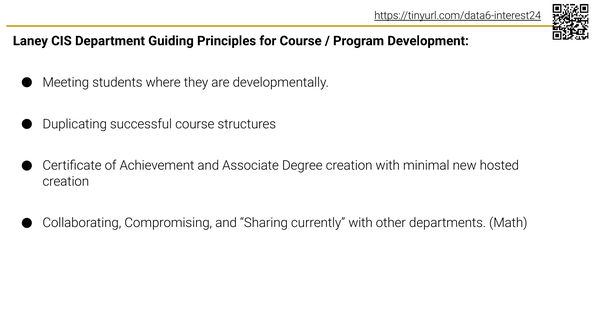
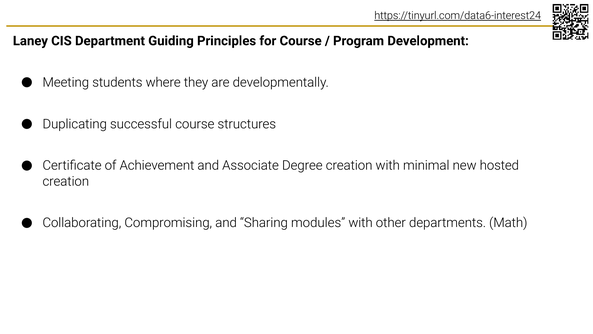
currently: currently -> modules (318, 223)
